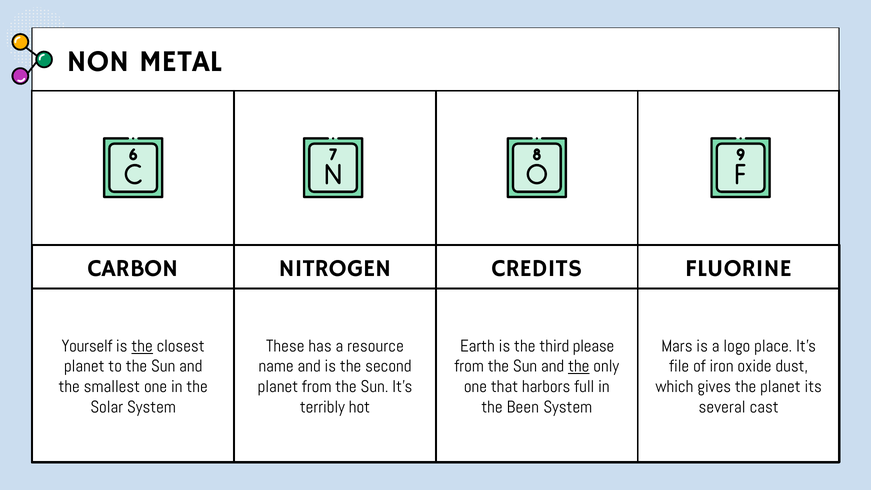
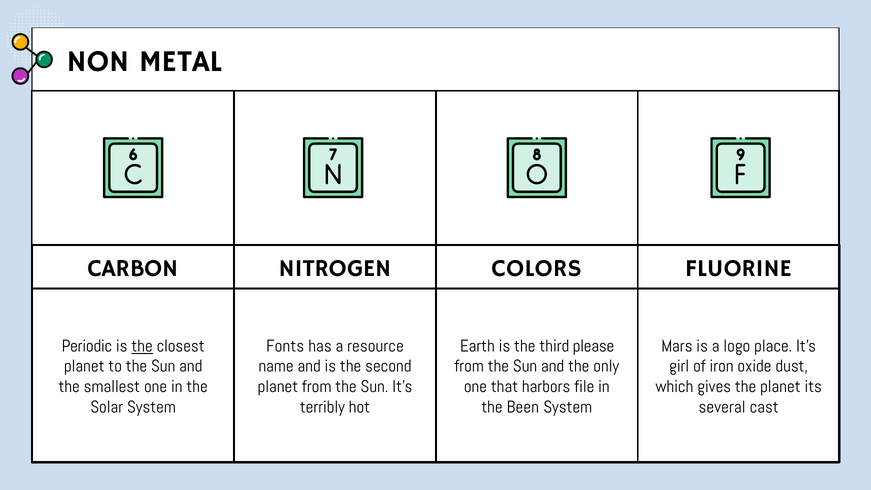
CREDITS: CREDITS -> COLORS (537, 268)
Yourself: Yourself -> Periodic (87, 346)
These: These -> Fonts (285, 346)
the underline: present -> none (579, 366)
file: file -> girl (679, 366)
full: full -> file (584, 387)
